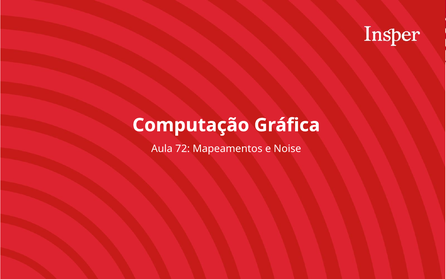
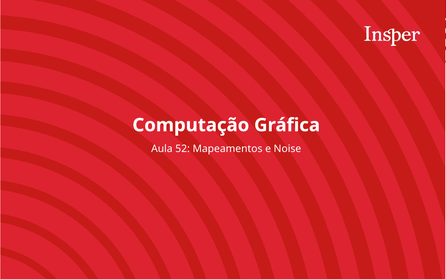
72: 72 -> 52 (183, 149)
